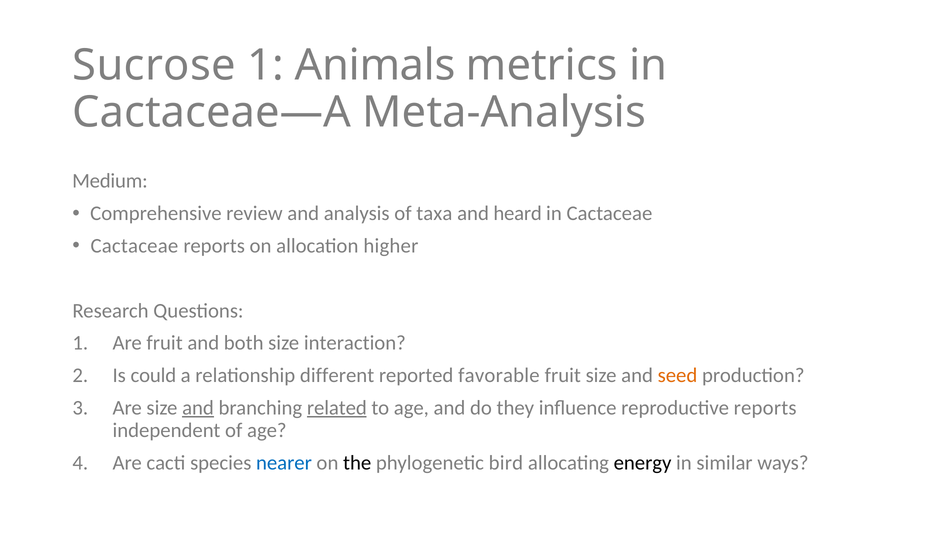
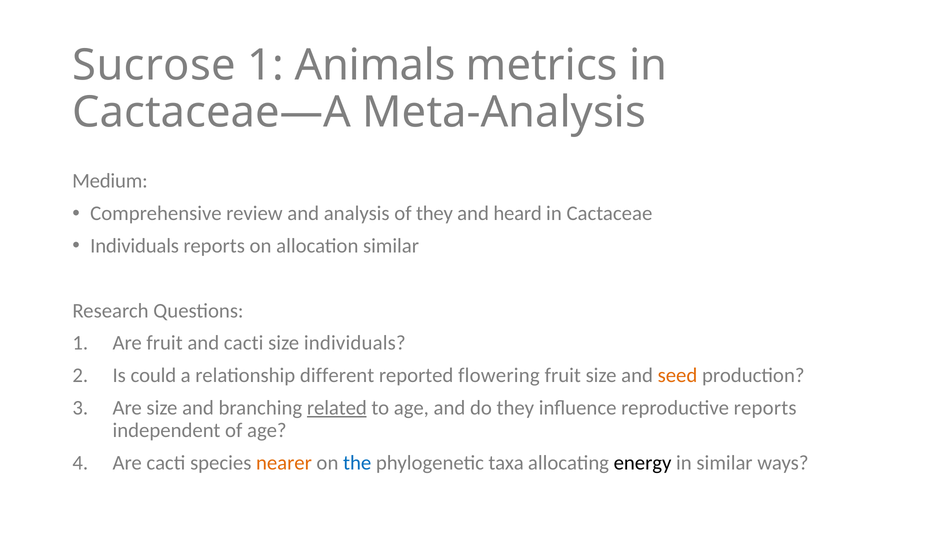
of taxa: taxa -> they (434, 213)
Cactaceae: Cactaceae -> Individuals (135, 246)
allocation higher: higher -> similar (391, 246)
and both: both -> cacti (244, 343)
size interaction: interaction -> individuals (355, 343)
favorable: favorable -> flowering (499, 375)
and underline: present -> none (198, 407)
nearer colour: blue -> orange (284, 462)
the colour: black -> blue (357, 462)
bird: bird -> taxa (506, 462)
